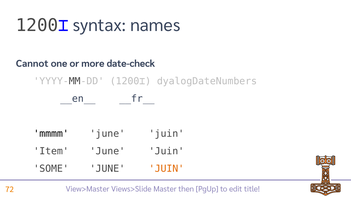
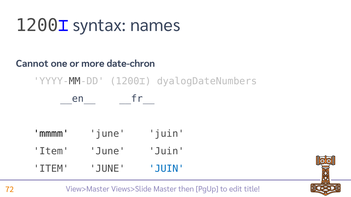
date-check: date-check -> date-chron (131, 64)
SOME: SOME -> ITEM (51, 169)
JUIN colour: orange -> blue (166, 169)
